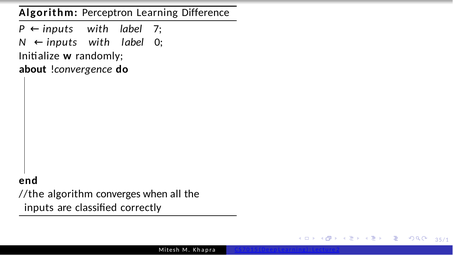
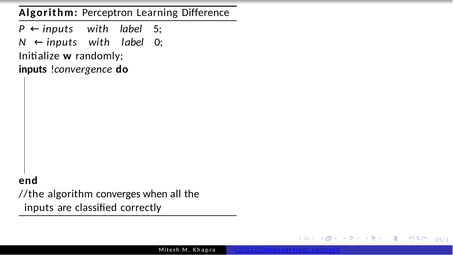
7: 7 -> 5 (158, 29)
about: about -> inputs (33, 69)
